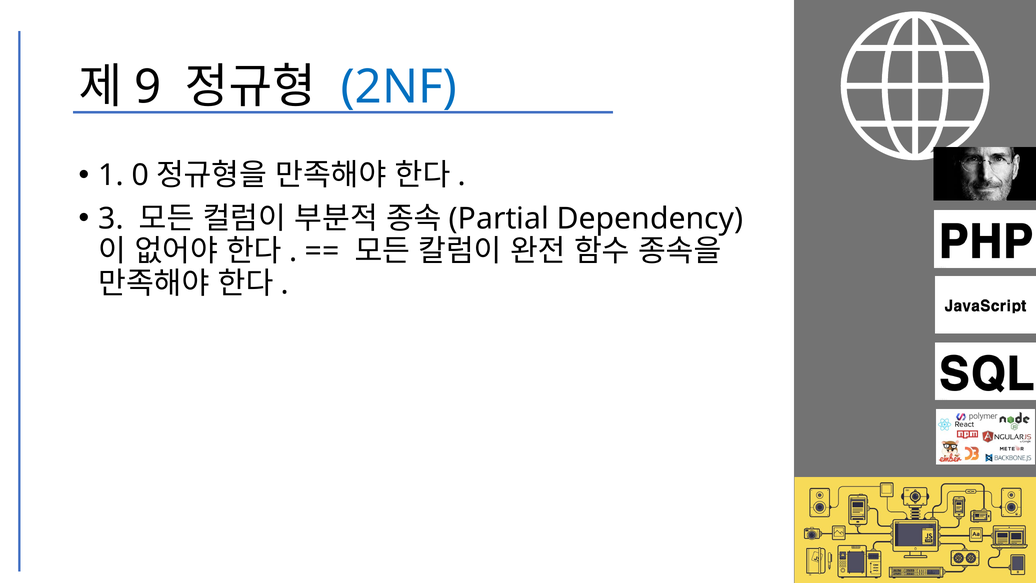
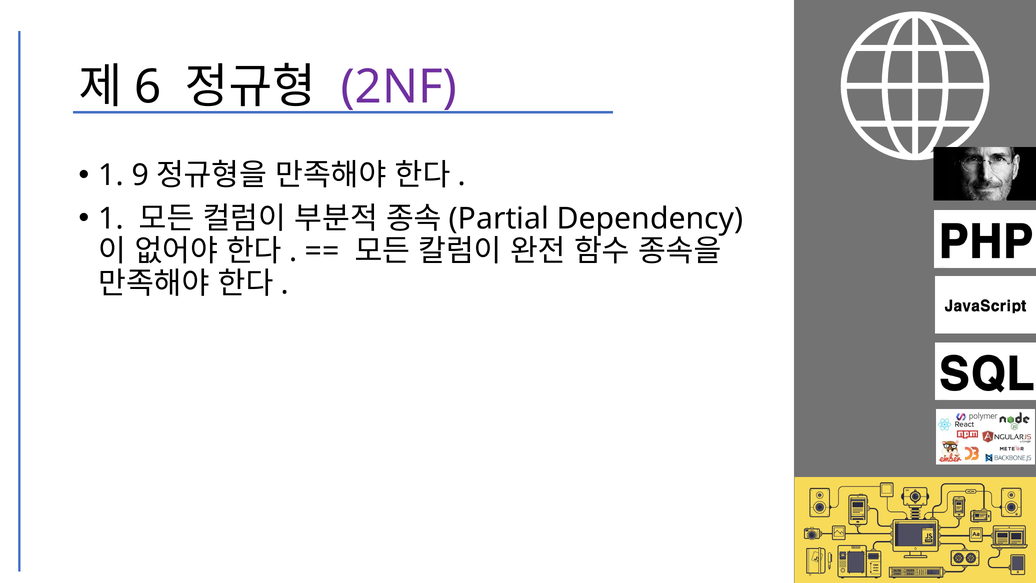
9: 9 -> 6 (148, 87)
2NF colour: blue -> purple (399, 87)
0: 0 -> 9 (140, 175)
3: 3 -> 1 (111, 219)
